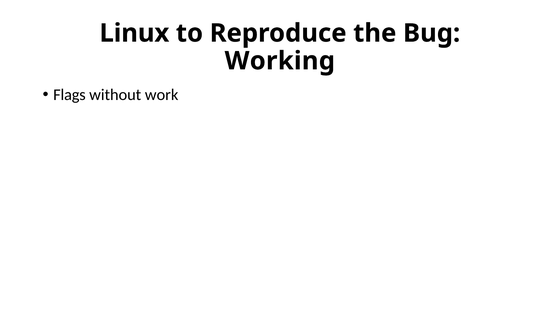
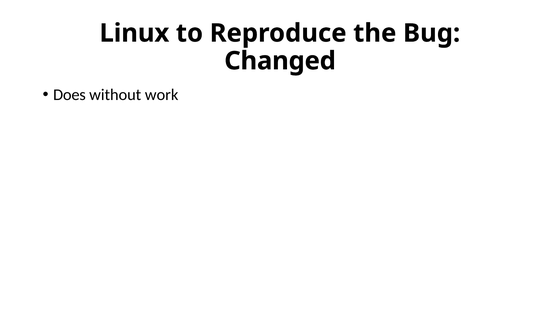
Working: Working -> Changed (280, 61)
Flags: Flags -> Does (69, 95)
